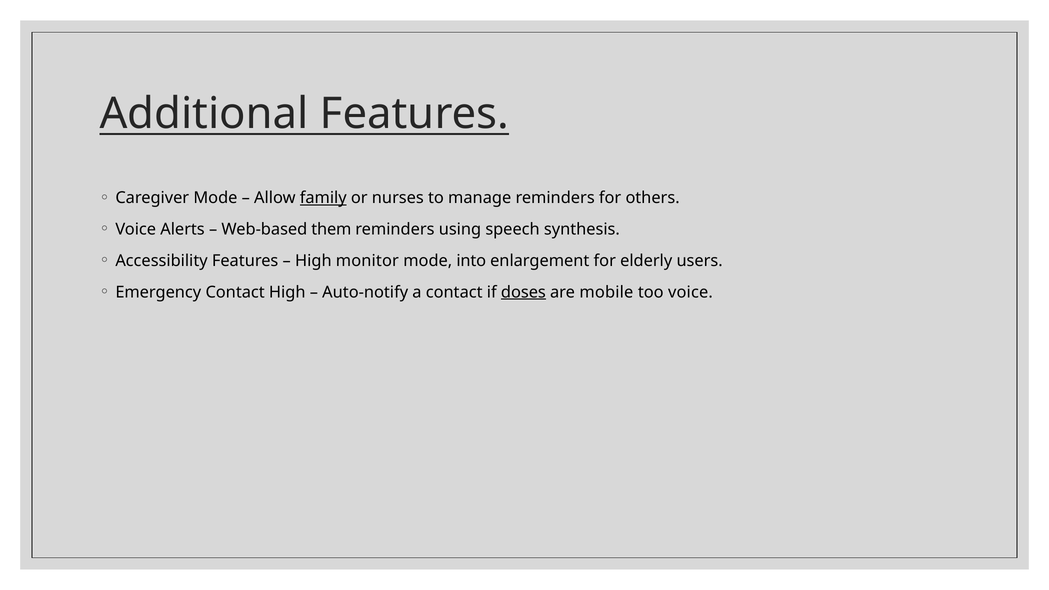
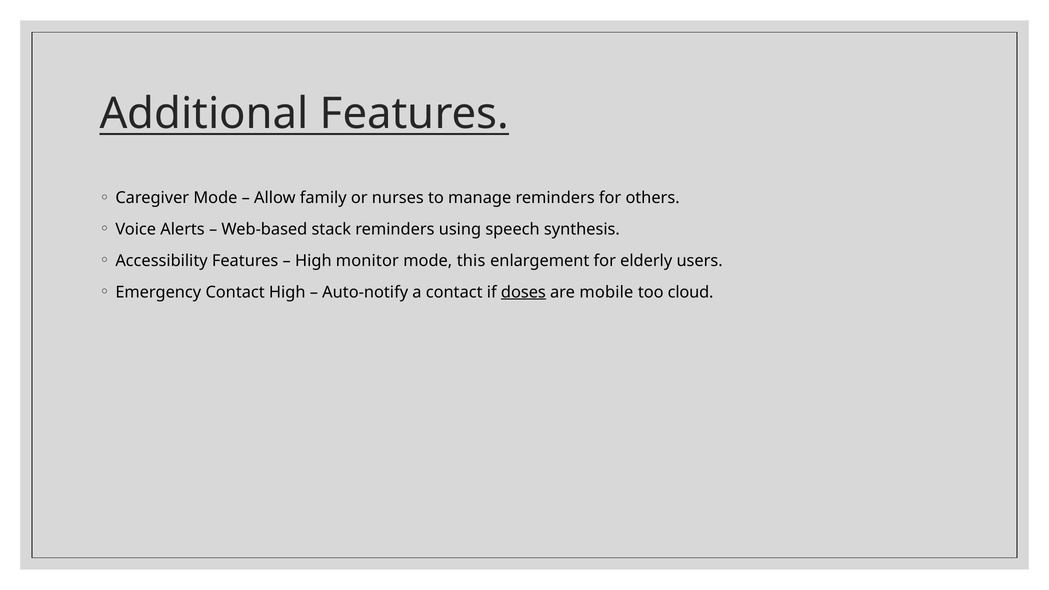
family underline: present -> none (323, 198)
them: them -> stack (331, 229)
into: into -> this (471, 261)
too voice: voice -> cloud (691, 292)
